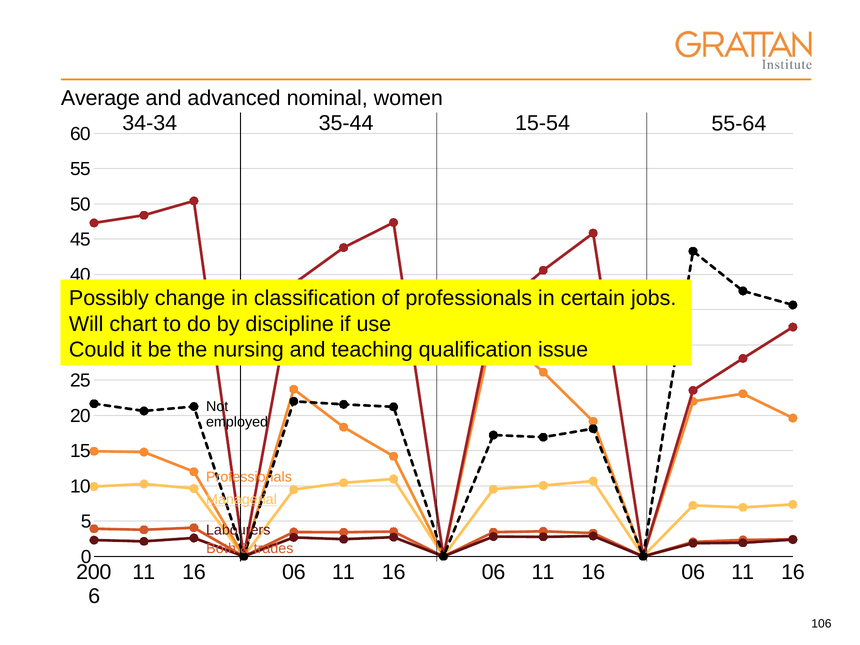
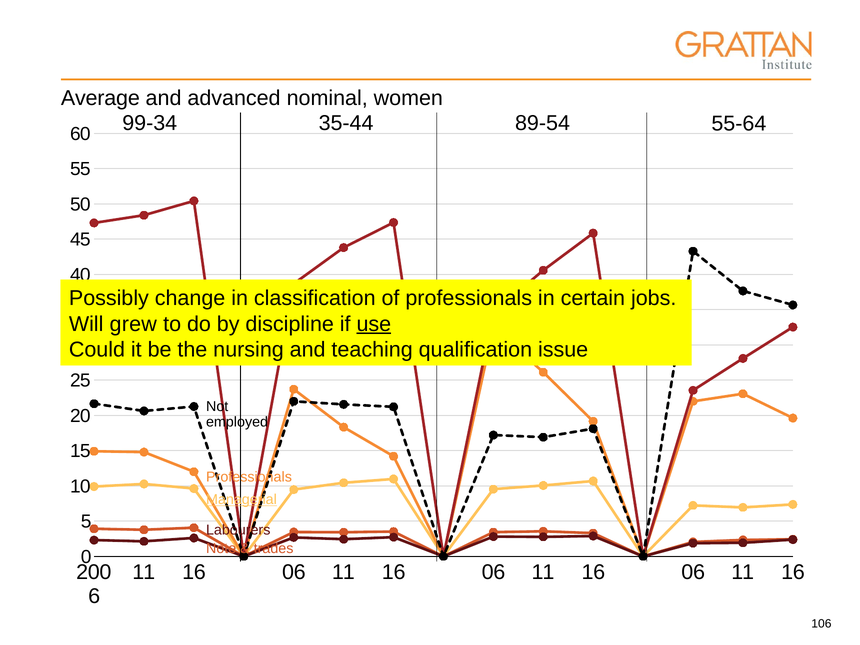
34-34: 34-34 -> 99-34 (150, 123)
15-54: 15-54 -> 89-54 (543, 123)
chart: chart -> grew (133, 324)
use underline: none -> present (374, 324)
Both: Both -> Note (221, 549)
